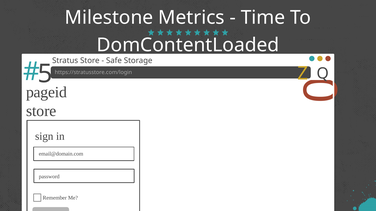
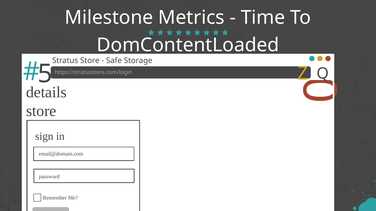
pageid: pageid -> details (46, 92)
